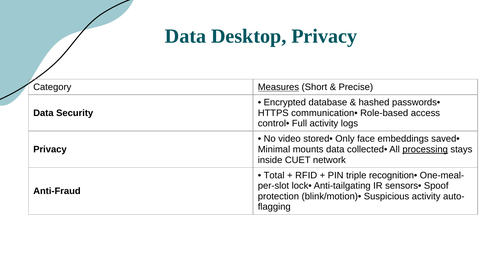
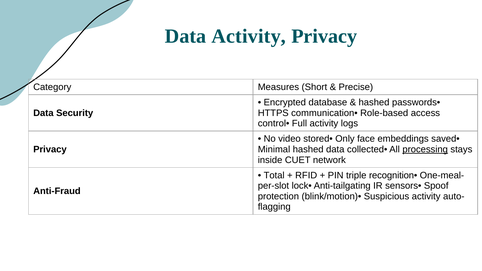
Data Desktop: Desktop -> Activity (249, 36)
Measures underline: present -> none (278, 87)
Minimal mounts: mounts -> hashed (308, 149)
